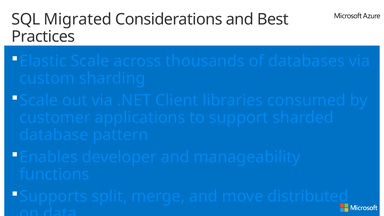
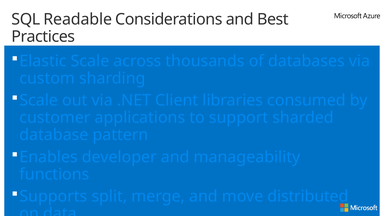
Migrated: Migrated -> Readable (78, 19)
